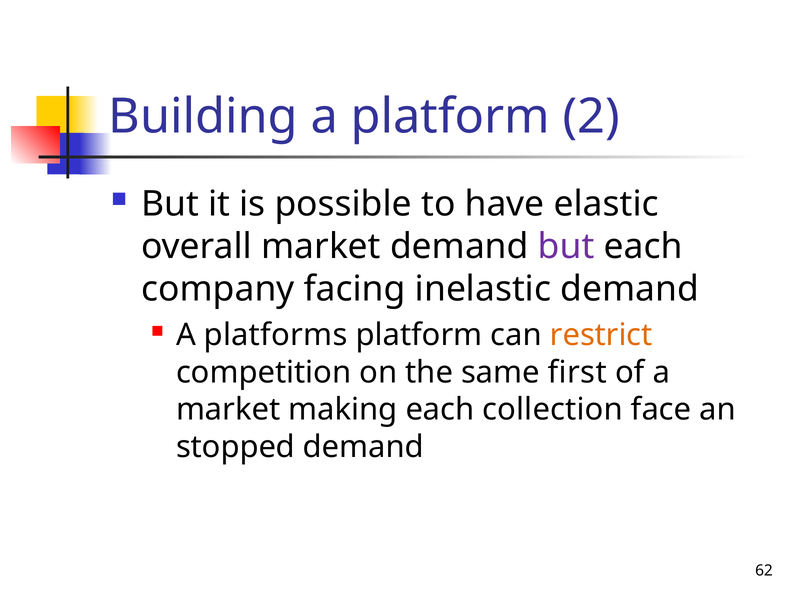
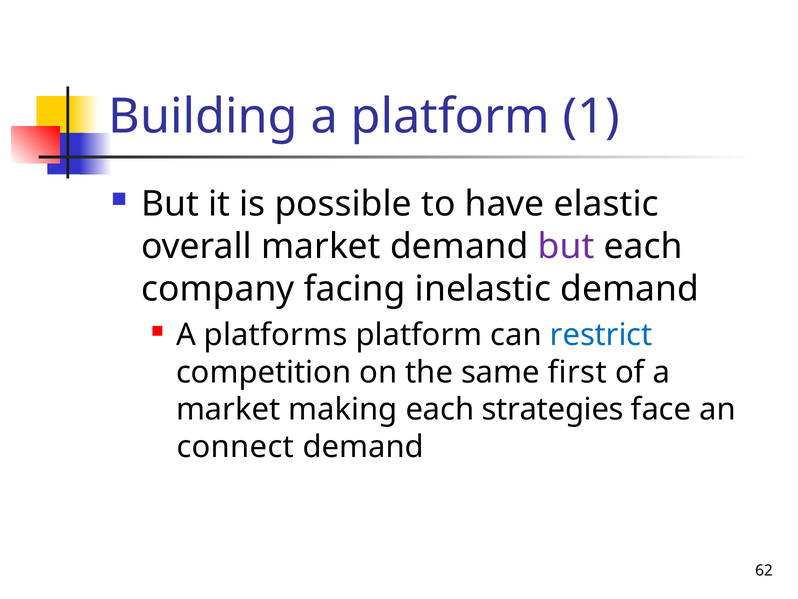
2: 2 -> 1 (591, 116)
restrict colour: orange -> blue (601, 335)
collection: collection -> strategies (553, 409)
stopped: stopped -> connect (235, 447)
